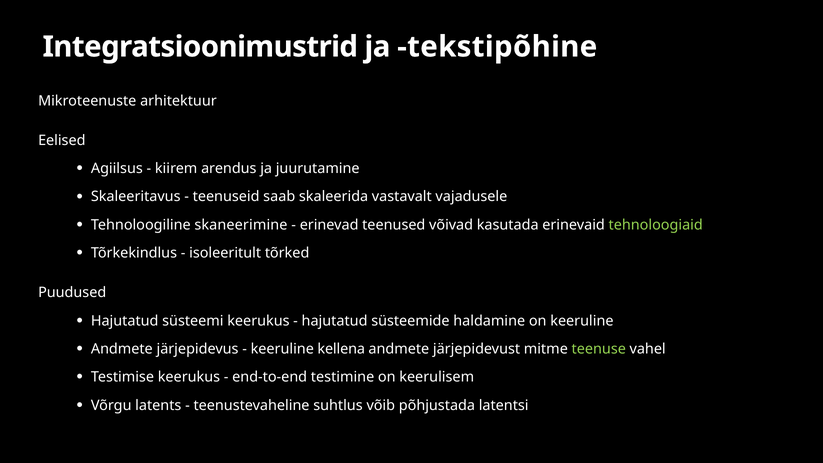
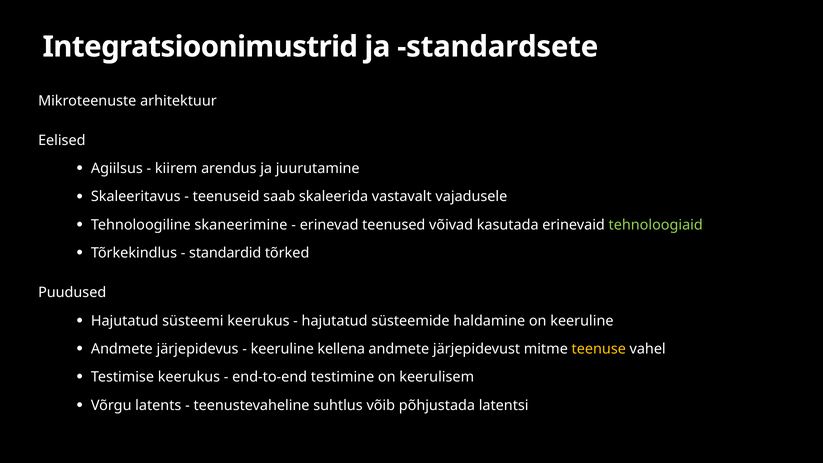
tekstipõhine: tekstipõhine -> standardsete (498, 47)
isoleeritult: isoleeritult -> standardid (225, 253)
teenuse colour: light green -> yellow (599, 349)
